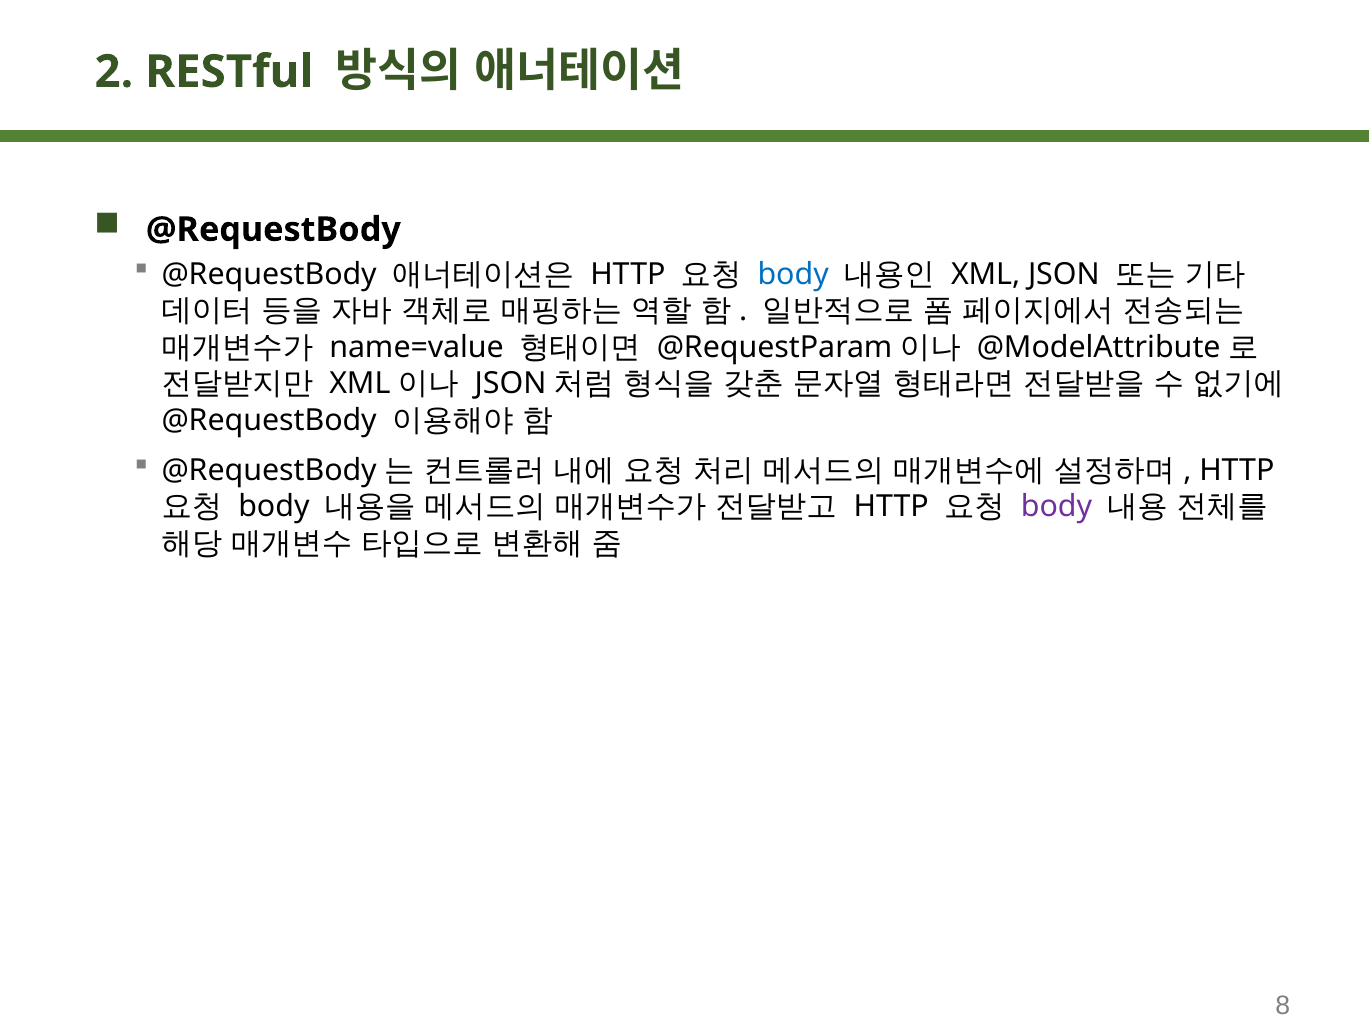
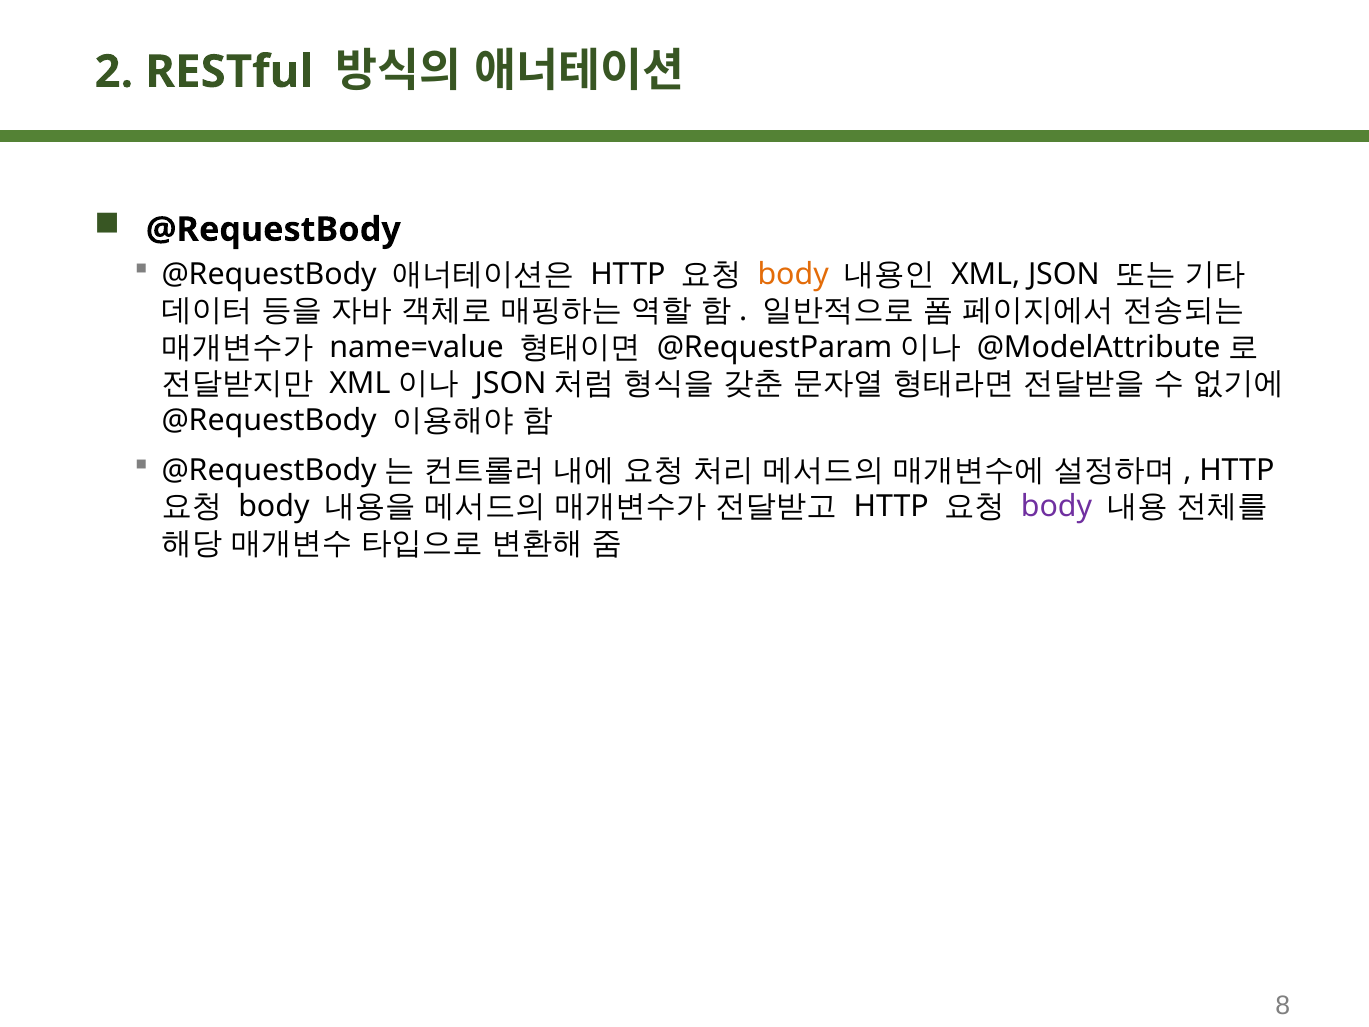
body colour: blue -> orange (793, 274)
